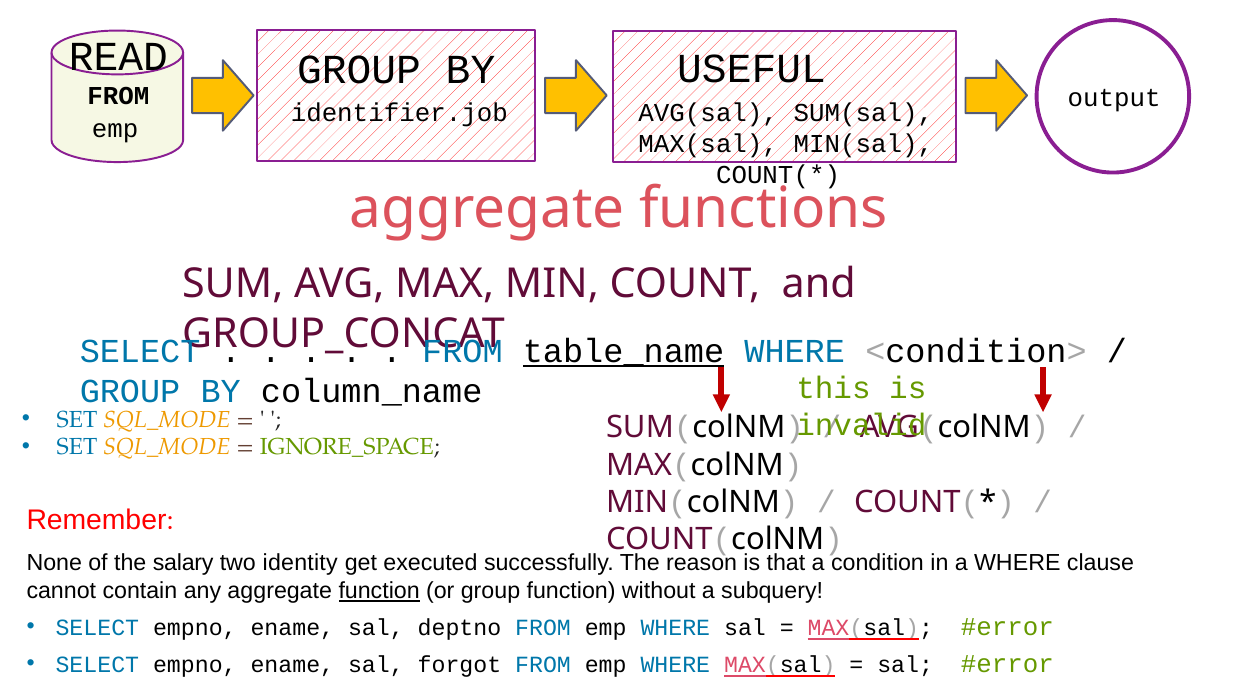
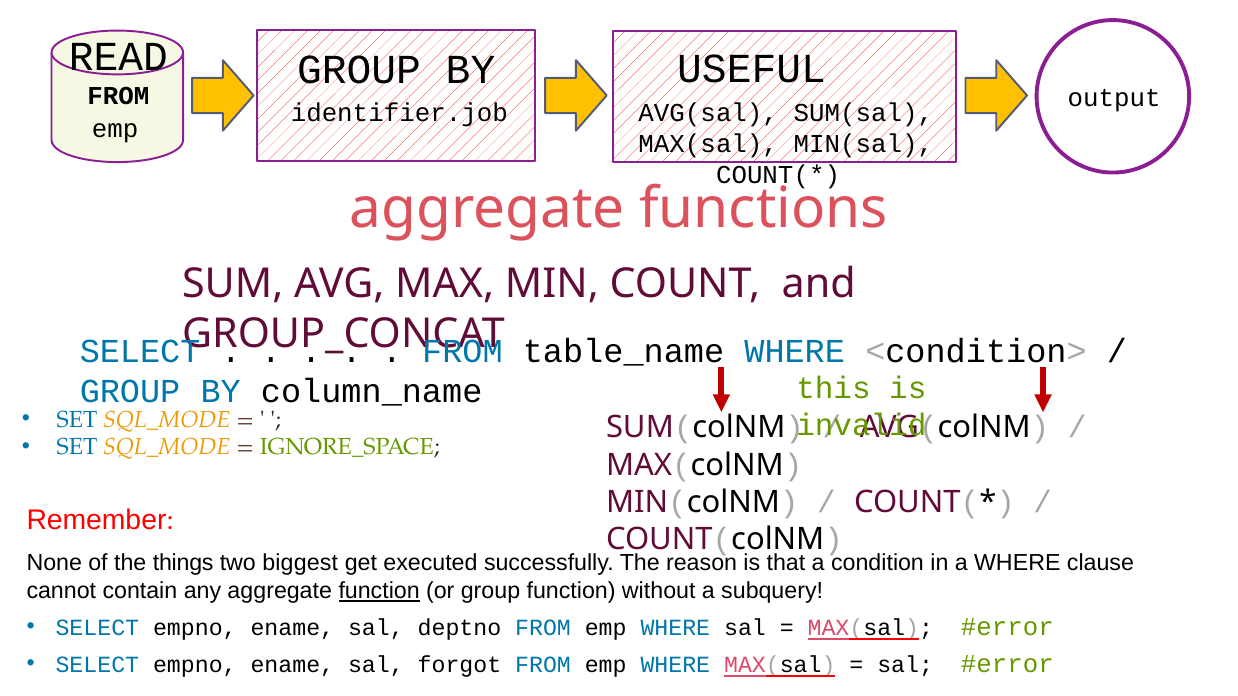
table_name underline: present -> none (623, 351)
salary: salary -> things (183, 564)
identity: identity -> biggest (300, 564)
